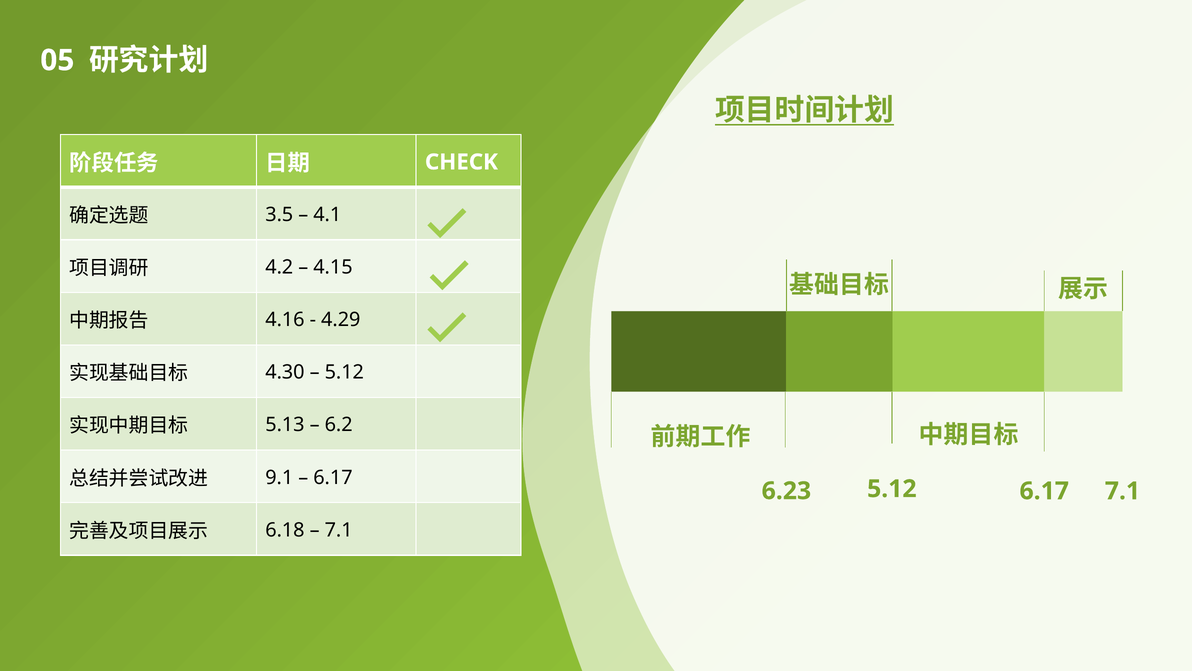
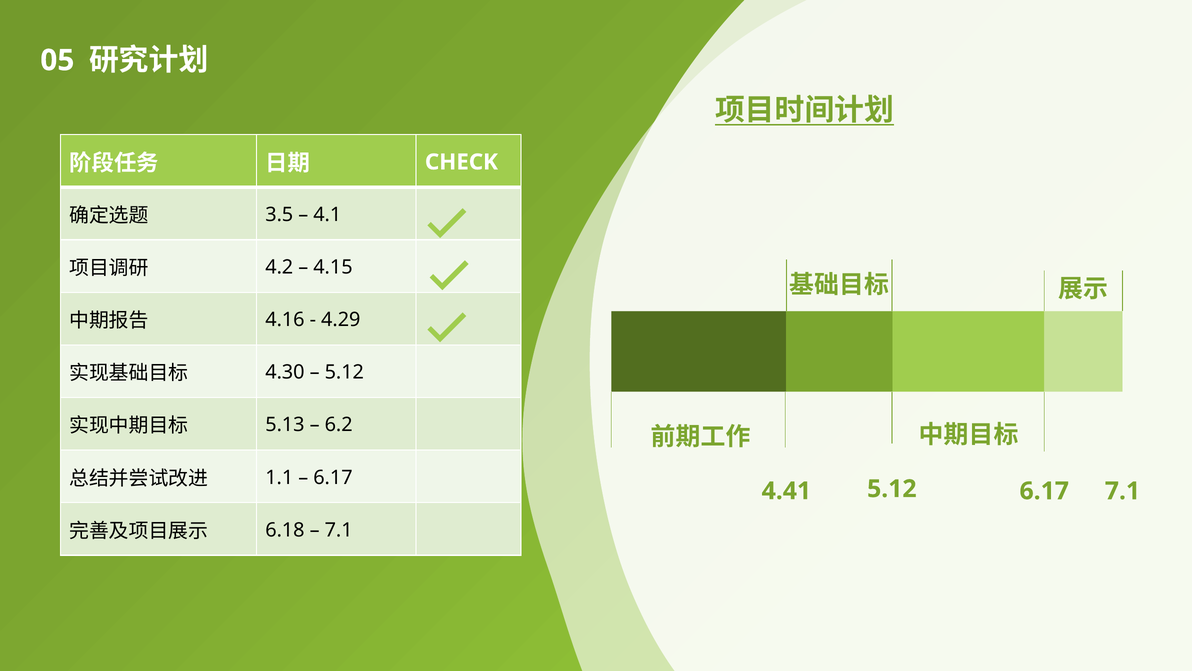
9.1: 9.1 -> 1.1 (279, 477)
6.23: 6.23 -> 4.41 (786, 491)
